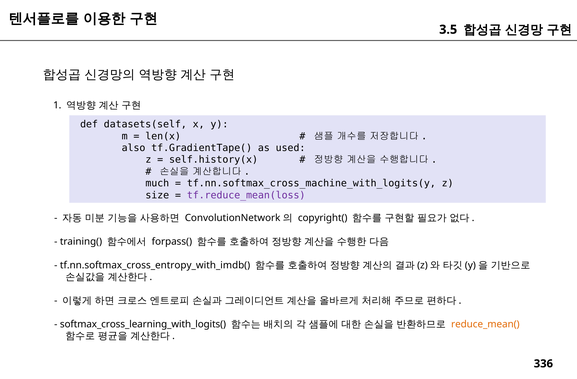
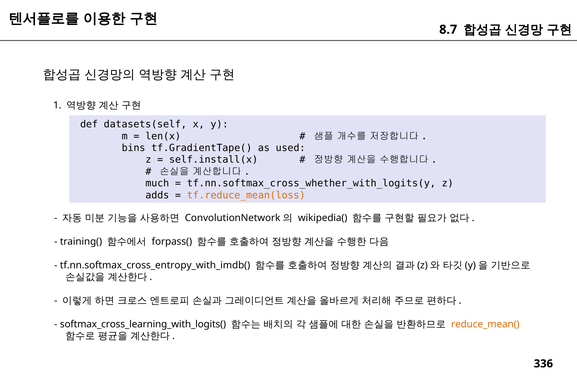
3.5: 3.5 -> 8.7 (448, 30)
also: also -> bins (134, 148)
self.history(x: self.history(x -> self.install(x (214, 160)
tf.nn.softmax_cross_machine_with_logits(y: tf.nn.softmax_cross_machine_with_logits(y -> tf.nn.softmax_cross_whether_with_logits(y (311, 183)
size: size -> adds (157, 195)
tf.reduce_mean(loss colour: purple -> orange (246, 195)
copyright(: copyright( -> wikipedia( (323, 218)
